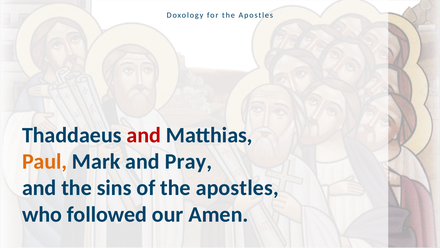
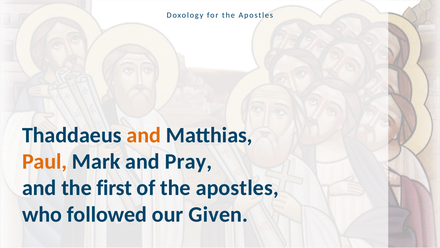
and colour: red -> orange (144, 135)
sins: sins -> first (114, 188)
Amen: Amen -> Given (218, 214)
